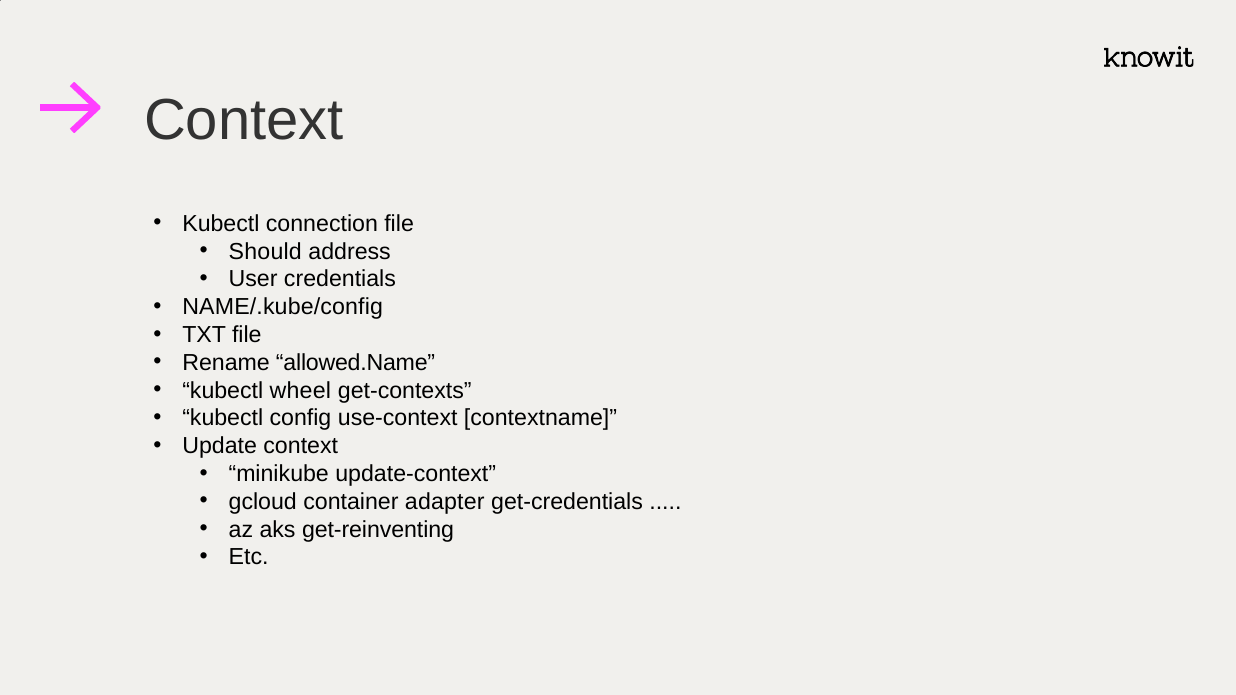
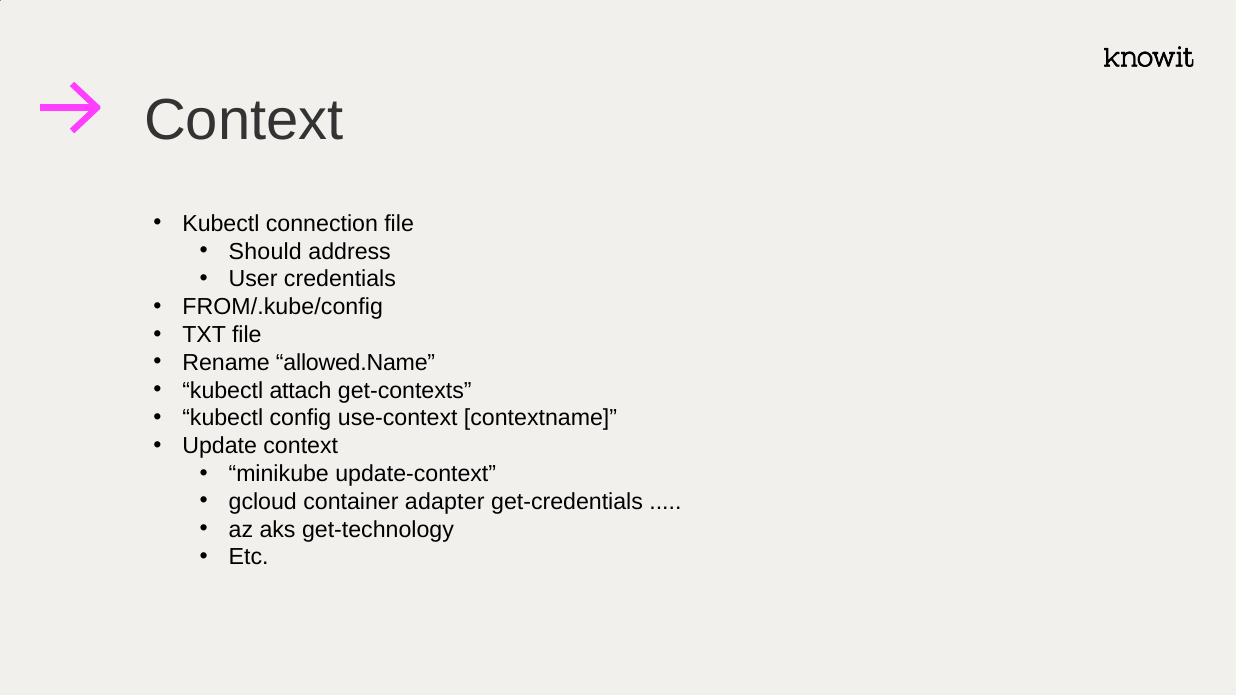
NAME/.kube/config: NAME/.kube/config -> FROM/.kube/config (283, 307)
wheel: wheel -> attach (301, 391)
get-reinventing: get-reinventing -> get-technology (378, 530)
